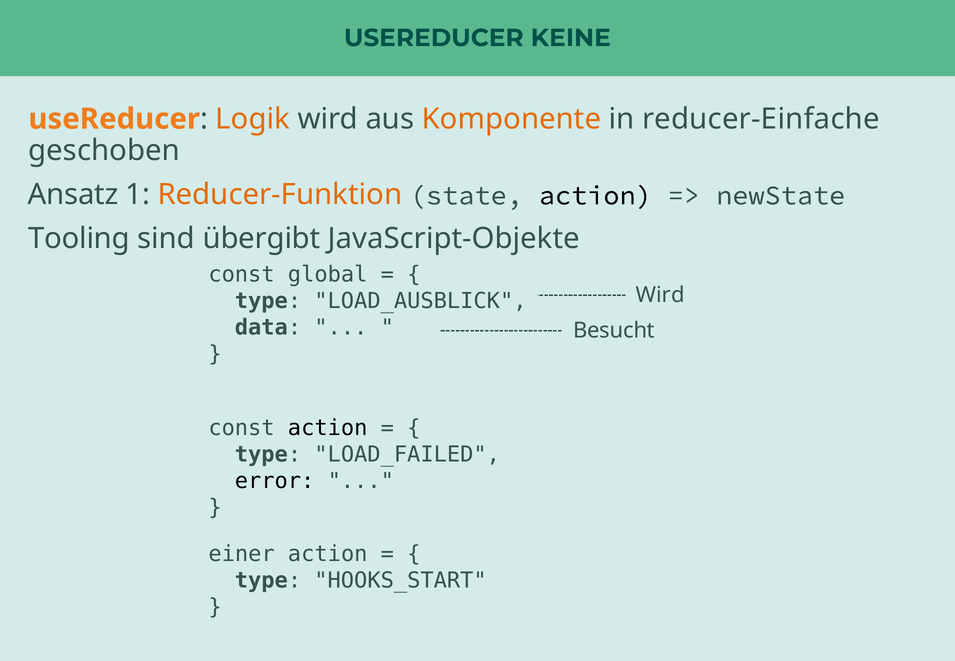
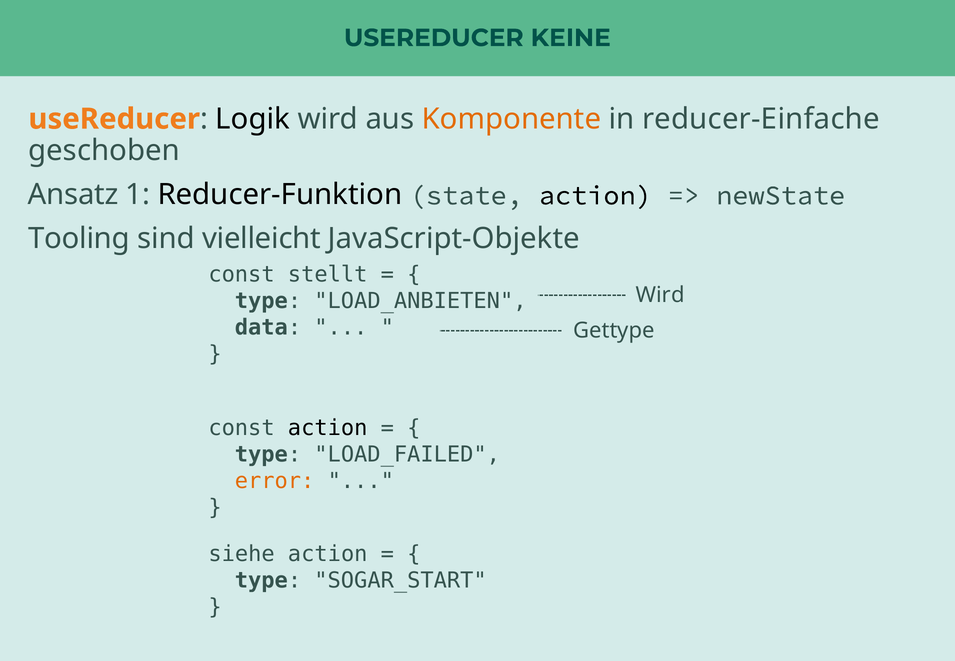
Logik colour: orange -> black (253, 119)
Reducer-Funktion colour: orange -> black (280, 195)
übergibt: übergibt -> vielleicht (262, 239)
global: global -> stellt (328, 275)
LOAD_AUSBLICK: LOAD_AUSBLICK -> LOAD_ANBIETEN (420, 301)
Besucht: Besucht -> Gettype (614, 331)
error colour: black -> orange (275, 481)
einer: einer -> siehe (242, 554)
HOOKS_START: HOOKS_START -> SOGAR_START (401, 581)
